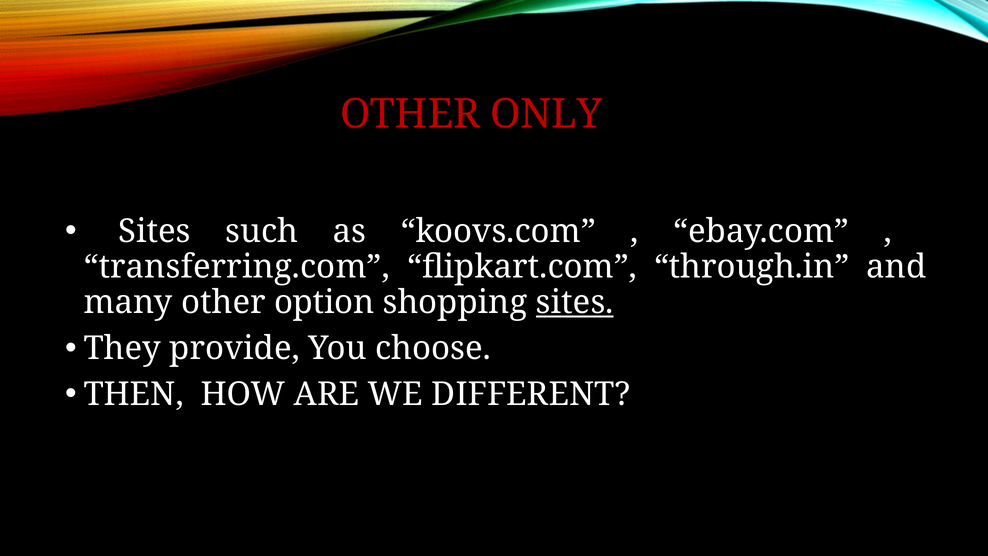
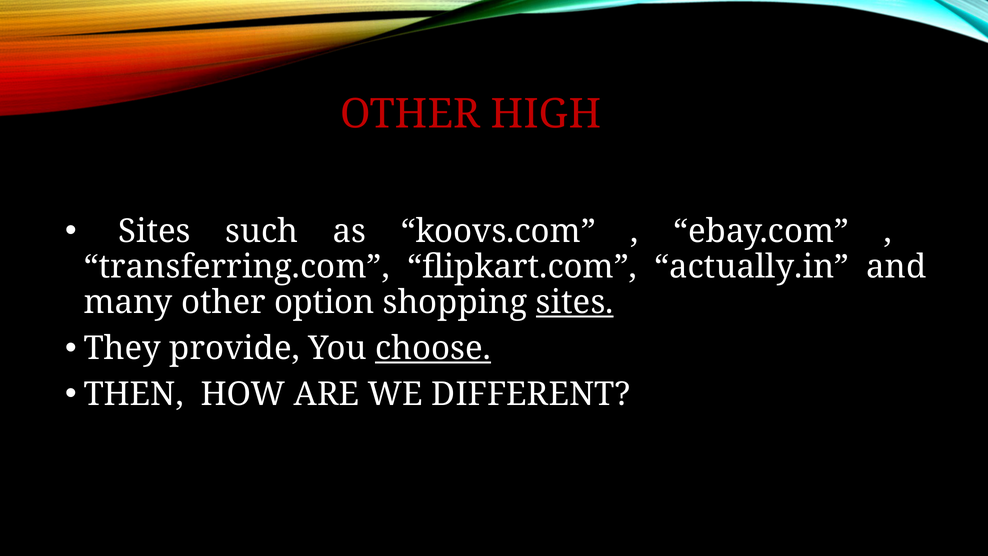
ONLY: ONLY -> HIGH (546, 114)
through.in: through.in -> actually.in (752, 267)
choose underline: none -> present (433, 348)
